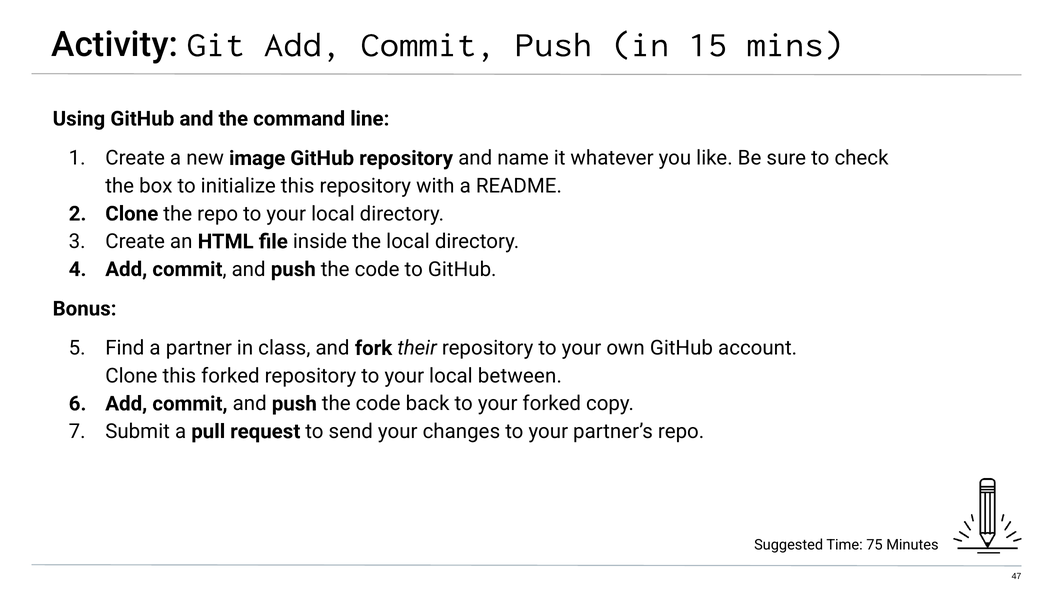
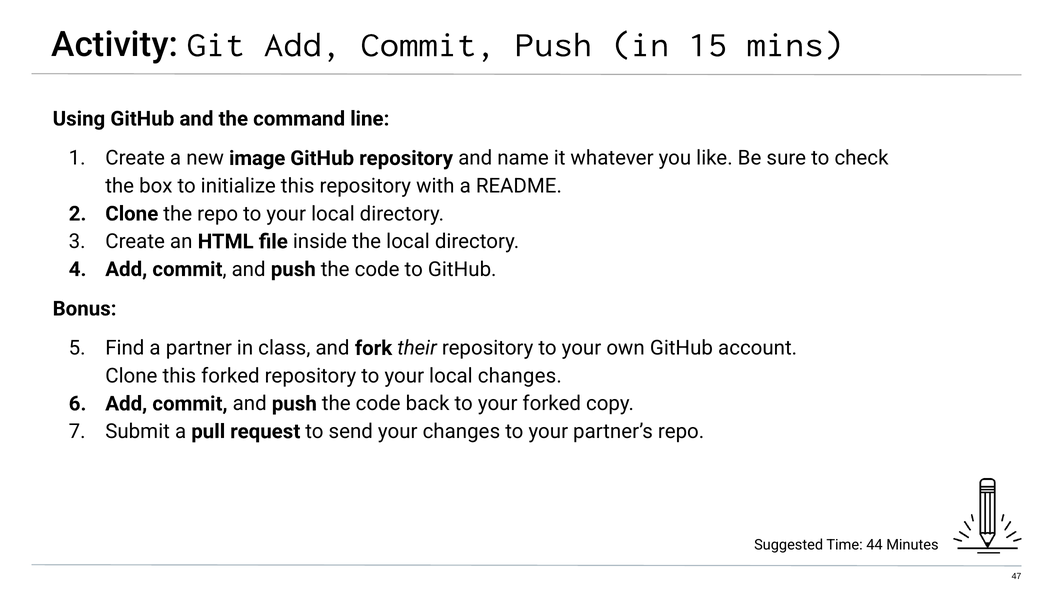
local between: between -> changes (520, 376)
75: 75 -> 44 (874, 545)
